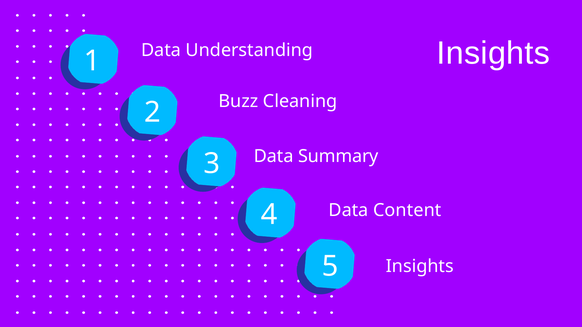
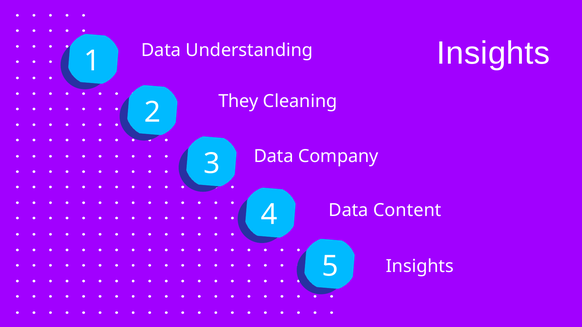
Buzz: Buzz -> They (238, 101)
Summary: Summary -> Company (338, 156)
